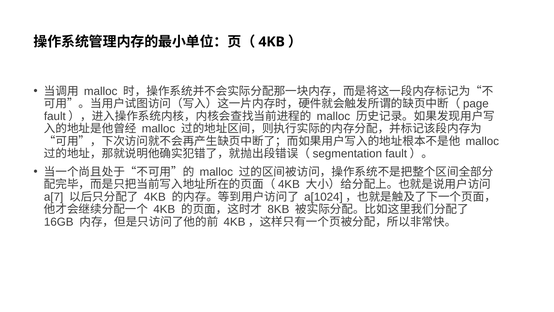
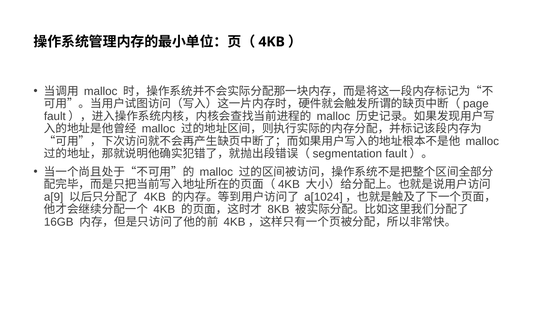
a[7: a[7 -> a[9 (54, 197)
